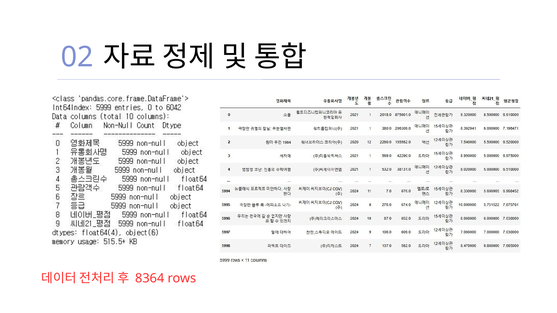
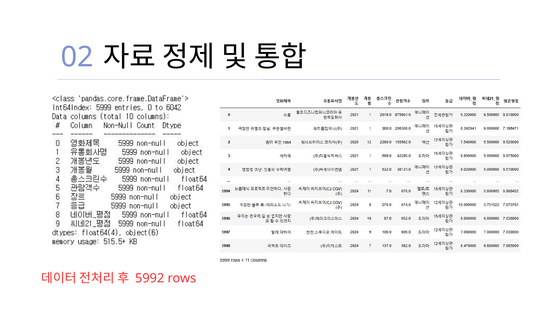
8364: 8364 -> 5992 (150, 279)
